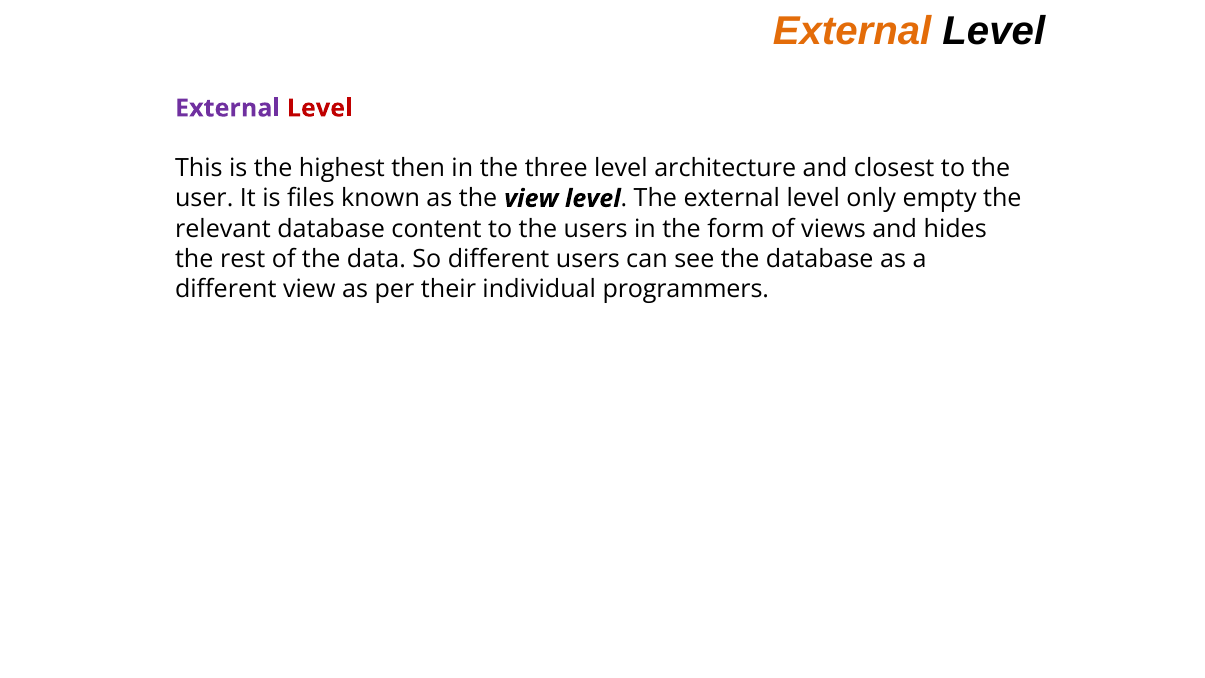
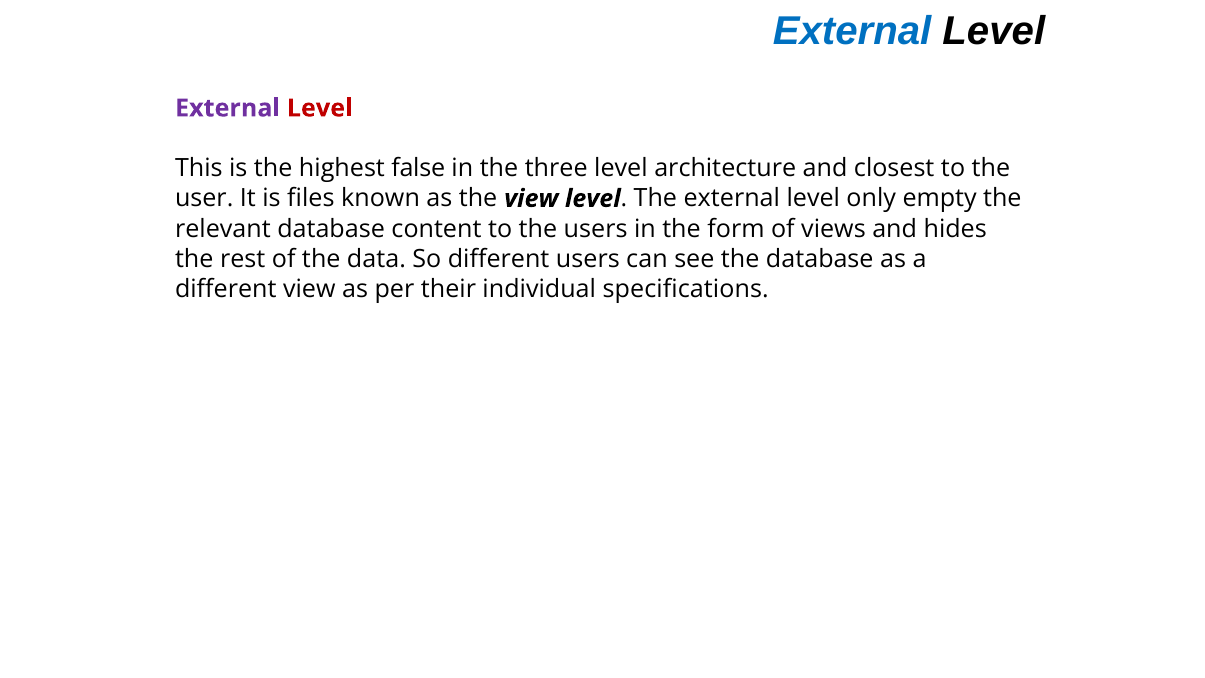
External colour: orange -> blue (852, 31)
then: then -> false (418, 168)
programmers: programmers -> specifications (686, 289)
